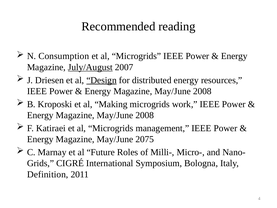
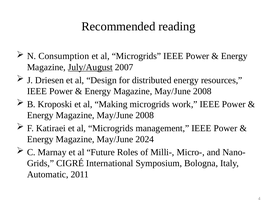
Design underline: present -> none (102, 80)
2075: 2075 -> 2024 (145, 139)
Definition: Definition -> Automatic (48, 174)
